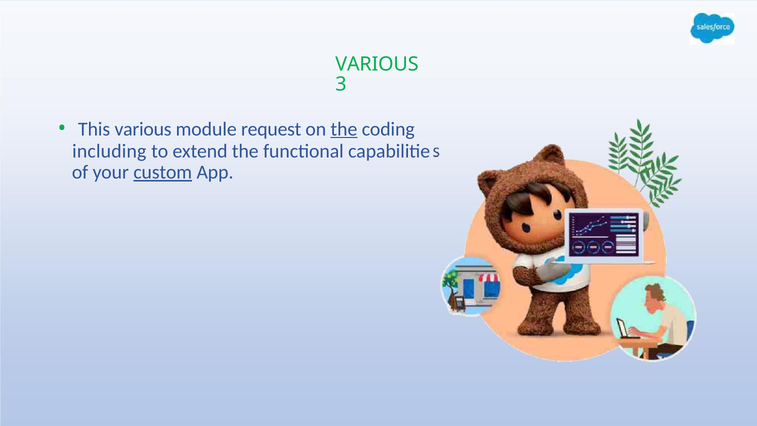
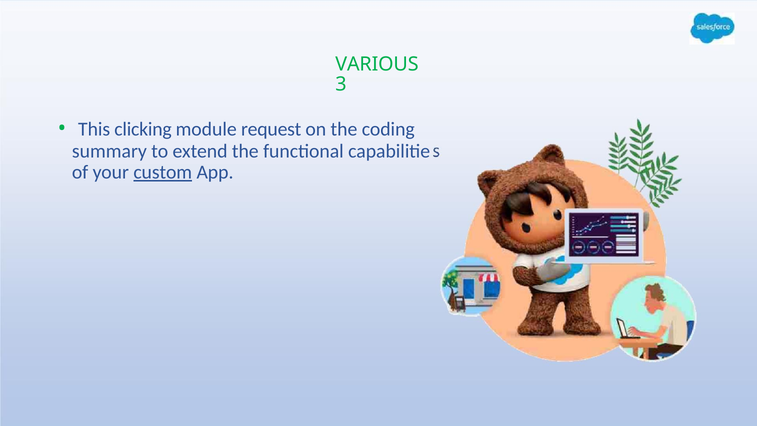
This various: various -> clicking (143, 129)
the underline: present -> none (344, 129)
including: including -> summary (109, 151)
